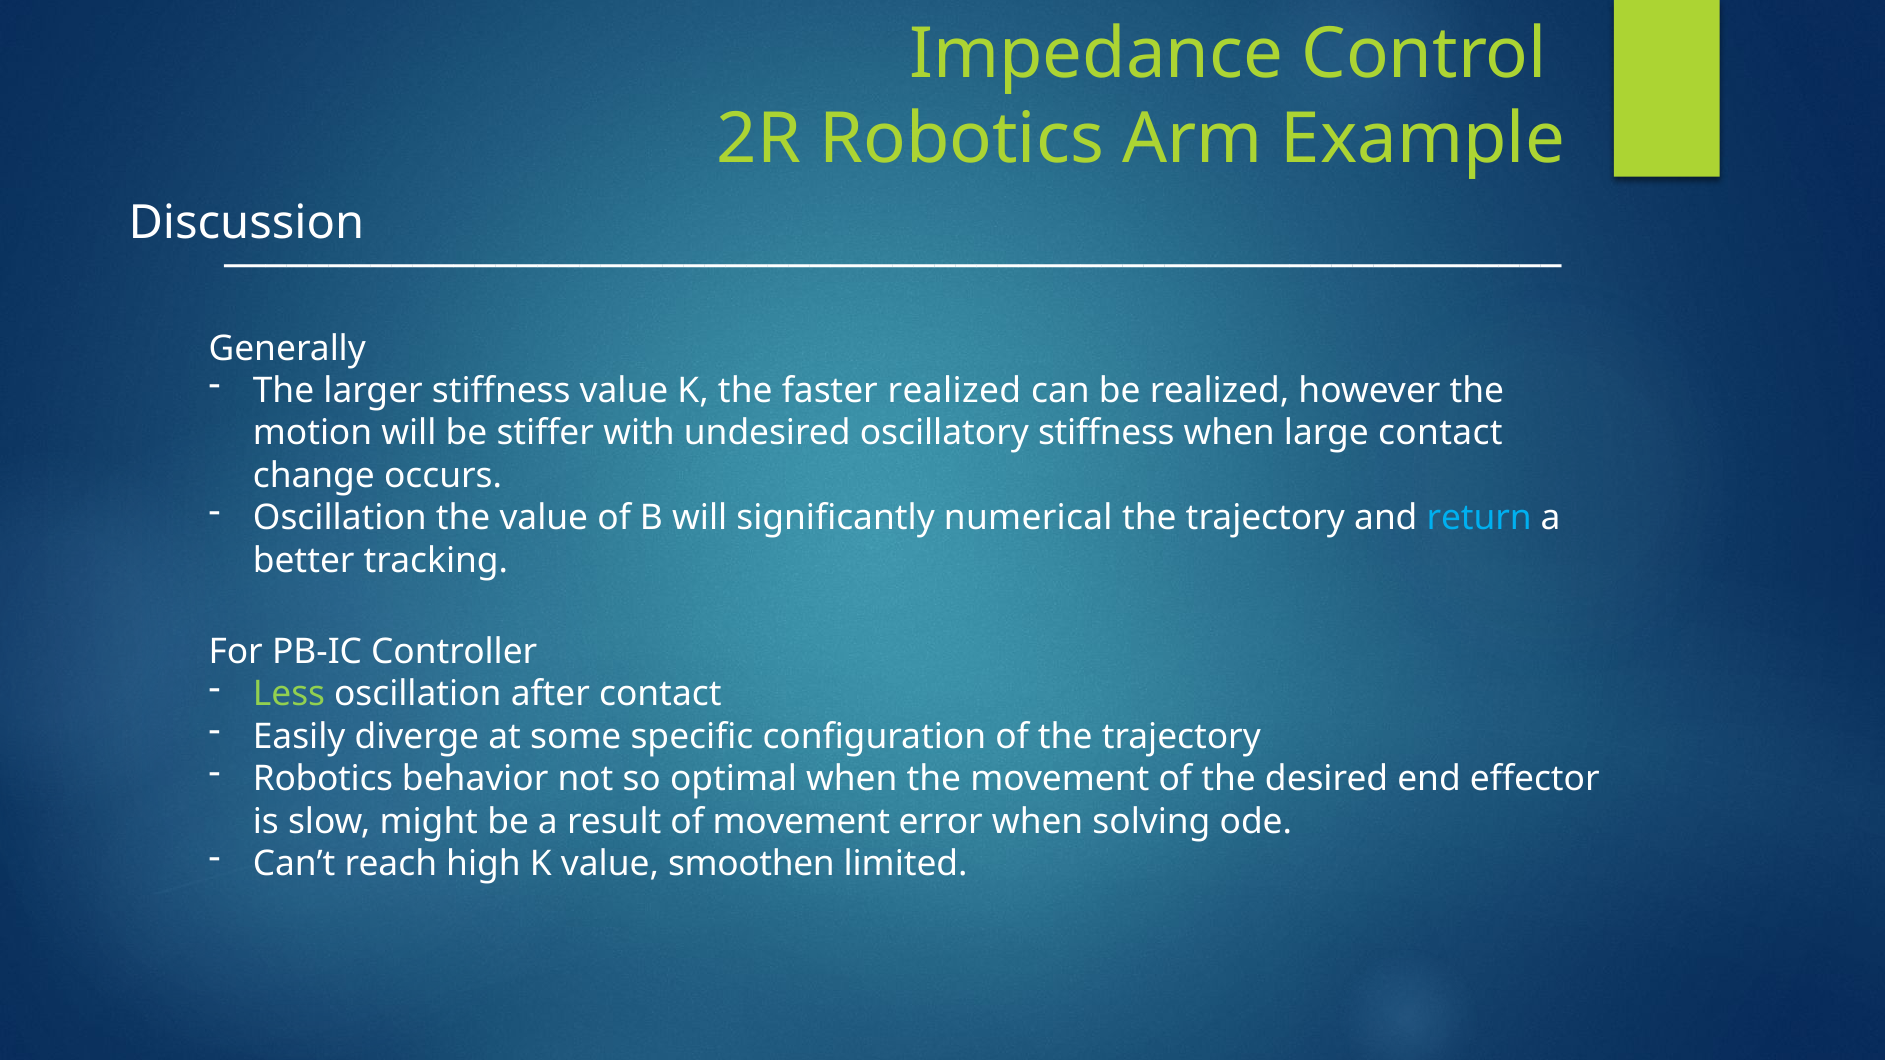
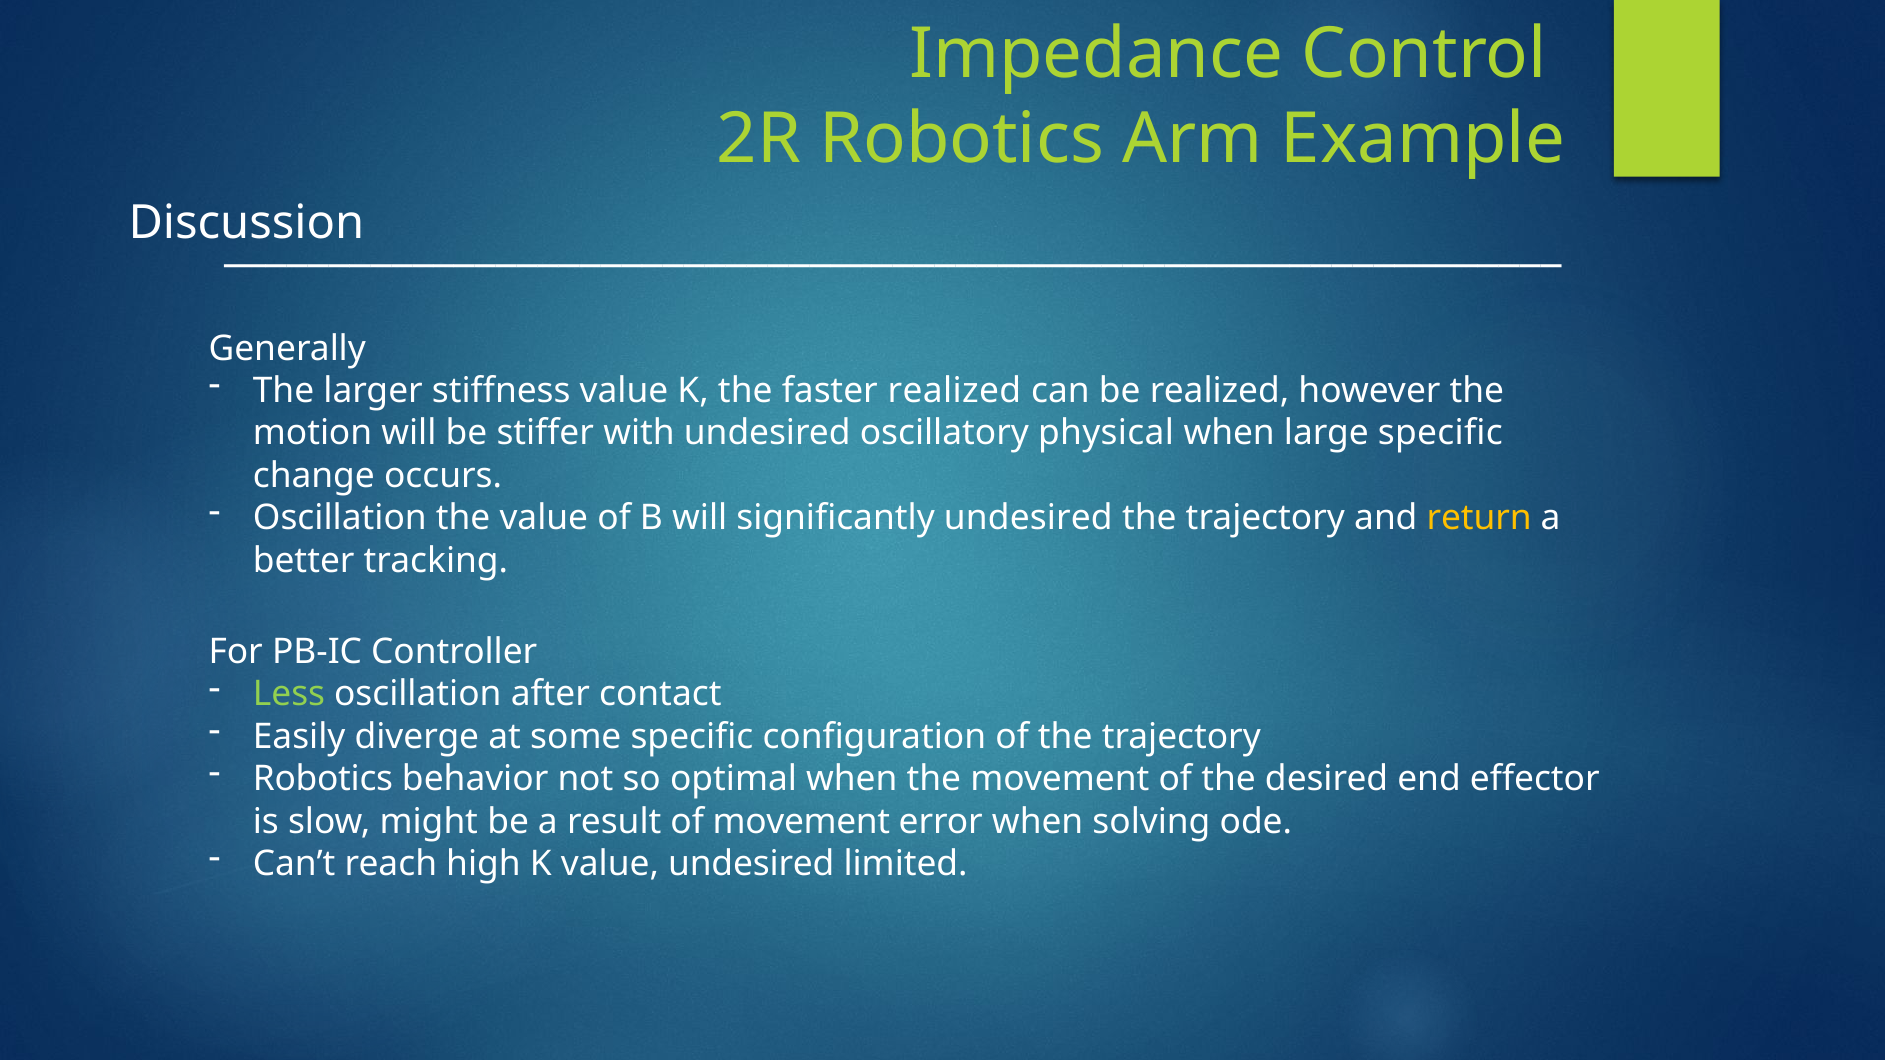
oscillatory stiffness: stiffness -> physical (1106, 433)
large contact: contact -> specific (1440, 433)
significantly numerical: numerical -> undesired (1028, 518)
return colour: light blue -> yellow (1479, 518)
value smoothen: smoothen -> undesired (751, 864)
